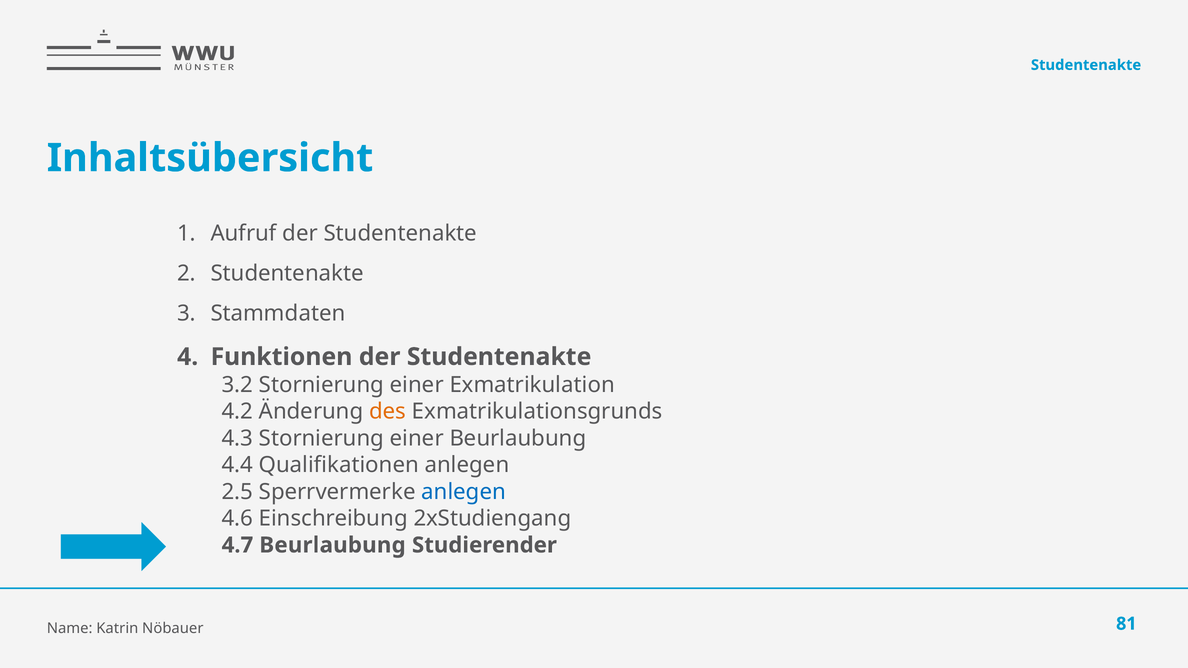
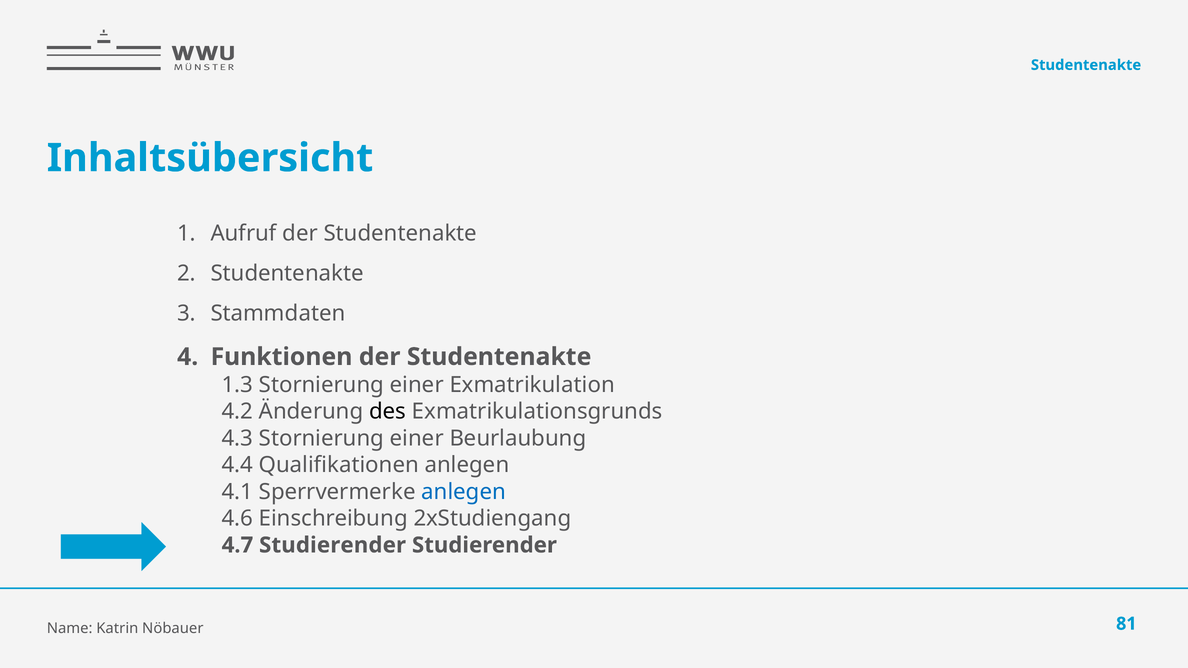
3.2: 3.2 -> 1.3 (237, 385)
des colour: orange -> black (388, 412)
2.5: 2.5 -> 4.1 (237, 492)
4.7 Beurlaubung: Beurlaubung -> Studierender (333, 545)
